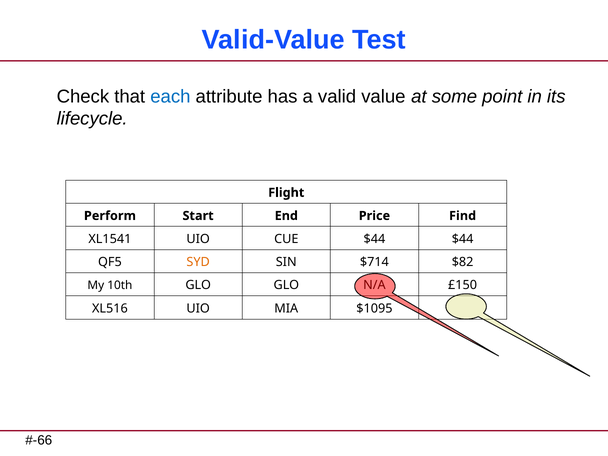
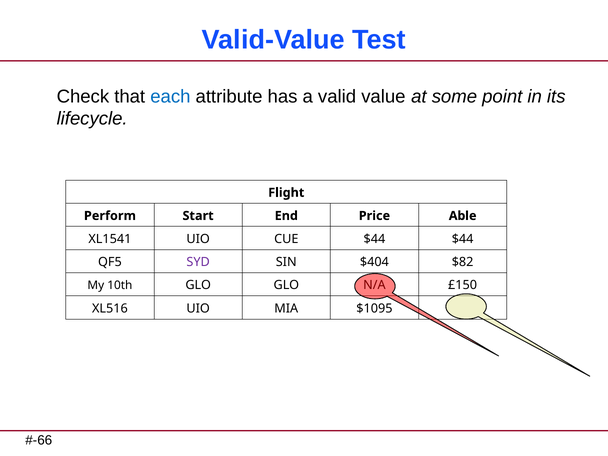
Find: Find -> Able (463, 216)
SYD colour: orange -> purple (198, 262)
$714: $714 -> $404 (374, 262)
